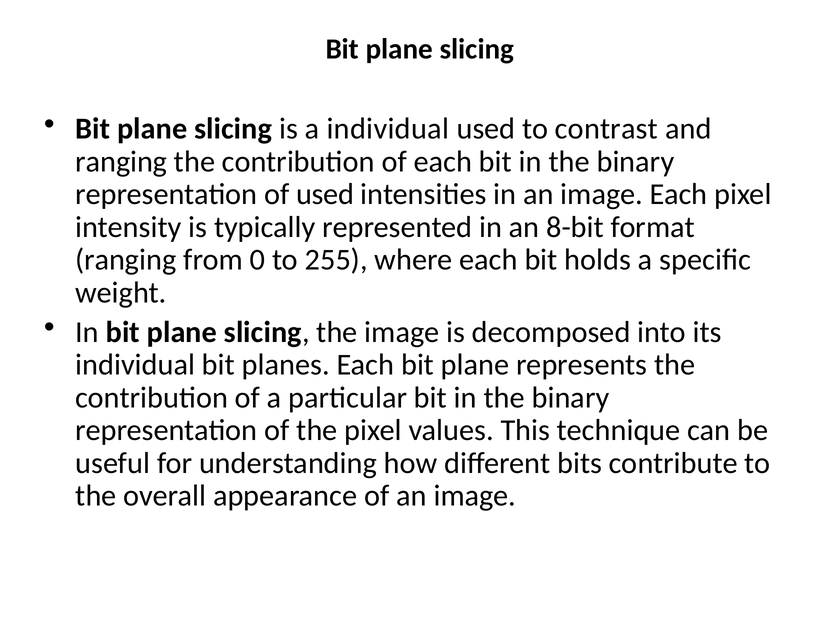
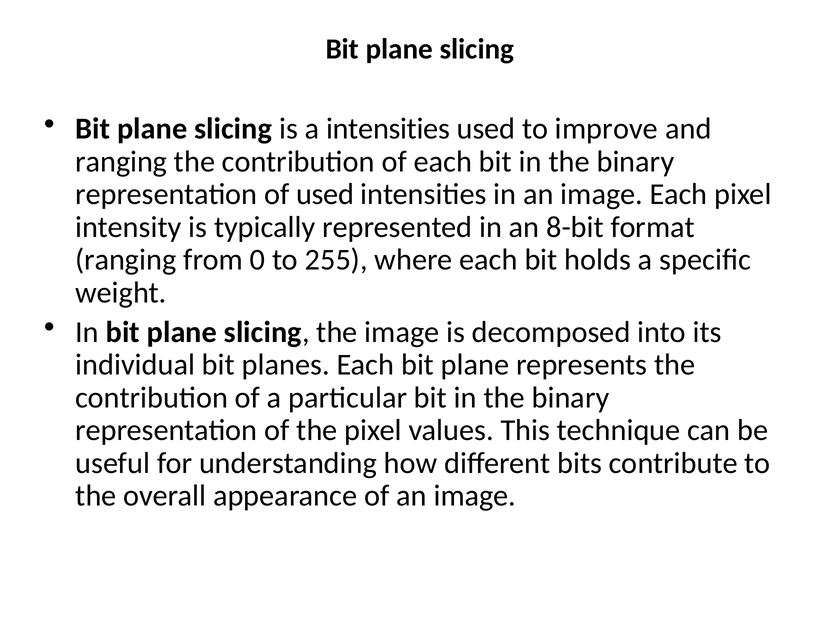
a individual: individual -> intensities (388, 129)
contrast: contrast -> improve (607, 129)
